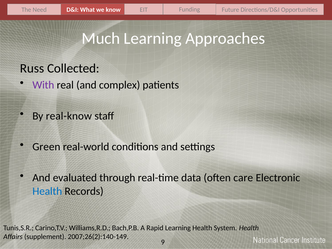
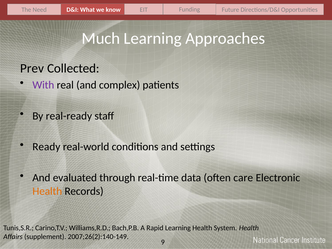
Russ: Russ -> Prev (32, 68)
real-know: real-know -> real-ready (69, 116)
Green: Green -> Ready (46, 147)
Health colour: blue -> orange (47, 191)
